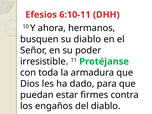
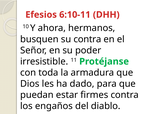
su diablo: diablo -> contra (87, 39)
